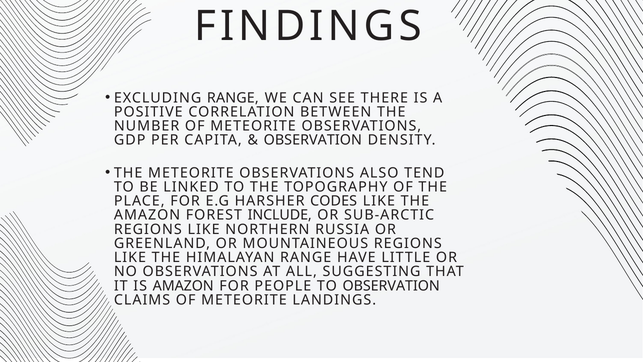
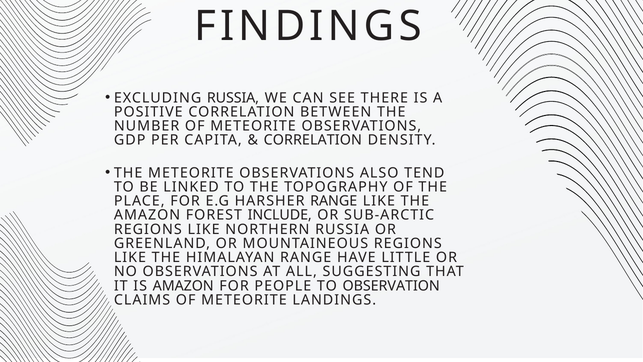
EXCLUDING RANGE: RANGE -> RUSSIA (233, 98)
OBSERVATION: OBSERVATION -> CORRELATION (313, 140)
HARSHER CODES: CODES -> RANGE (334, 201)
